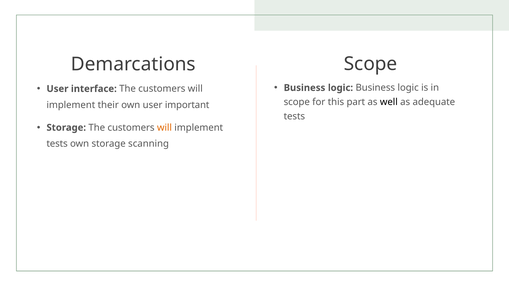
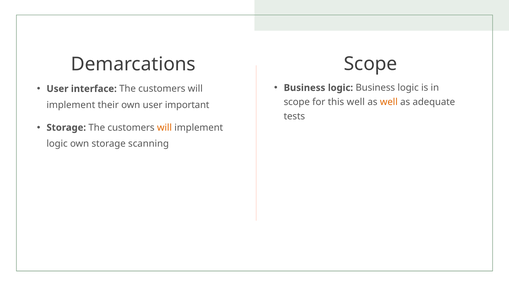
this part: part -> well (356, 102)
well colour: black -> orange (389, 102)
tests: tests -> logic (57, 144)
